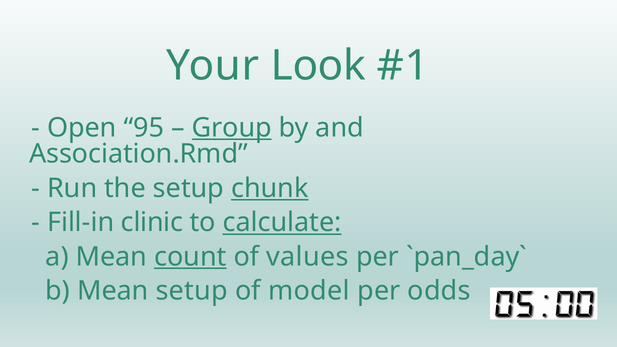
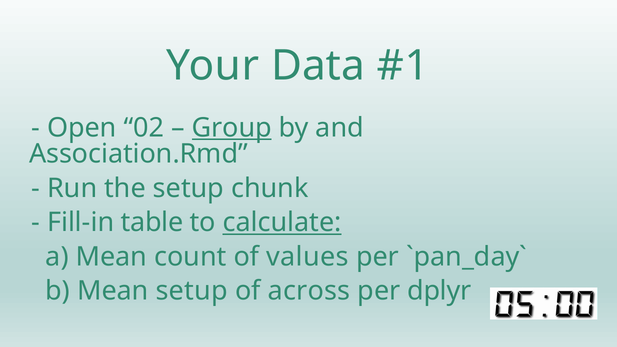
Look: Look -> Data (318, 66)
95: 95 -> 02 (144, 128)
chunk underline: present -> none (270, 188)
clinic: clinic -> table (152, 223)
count underline: present -> none (190, 257)
model: model -> across (309, 291)
odds: odds -> dplyr (439, 291)
